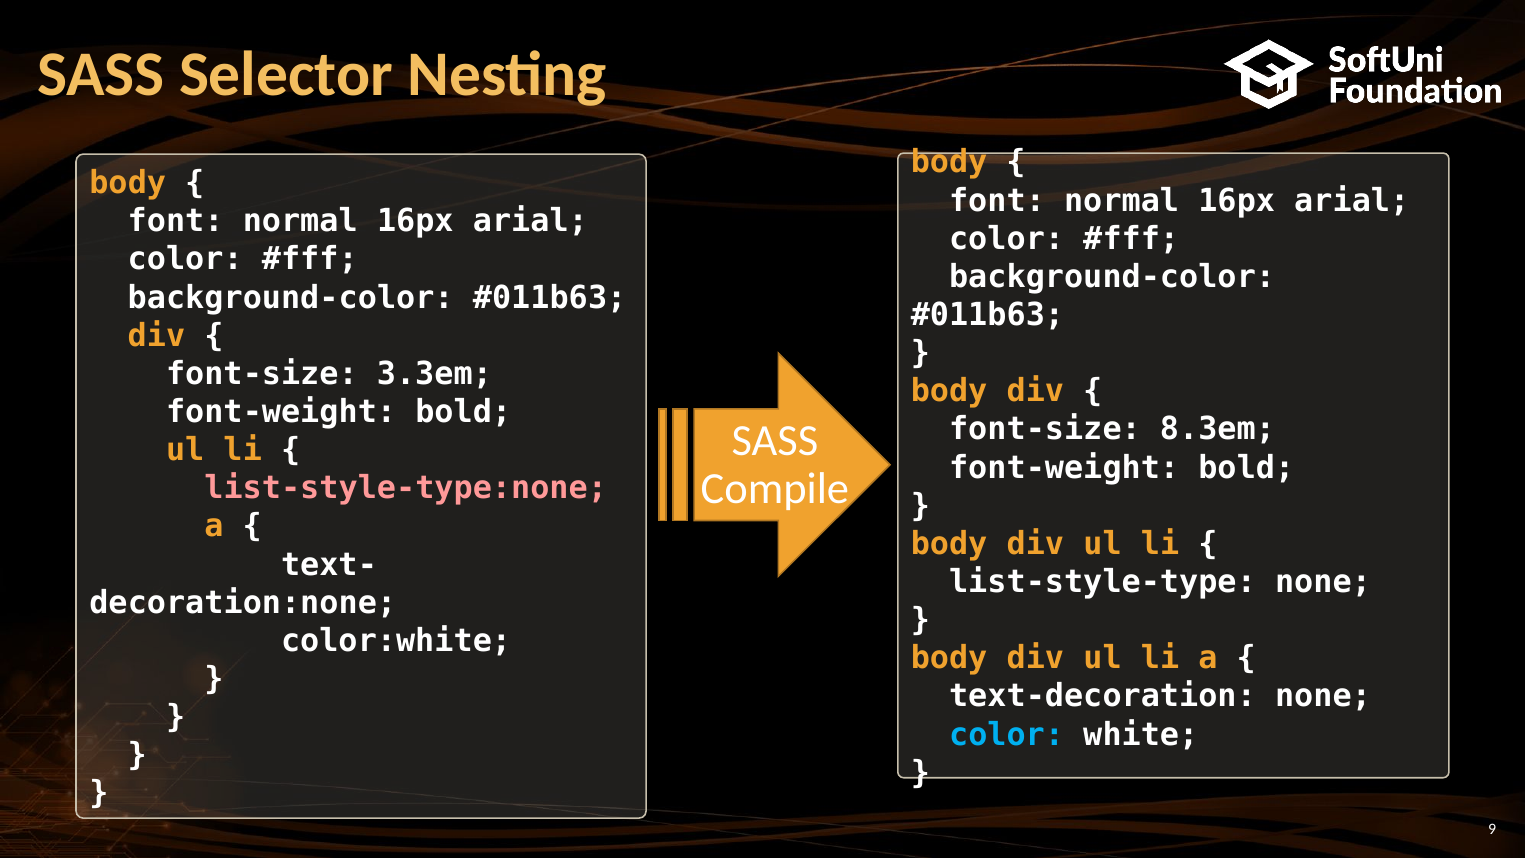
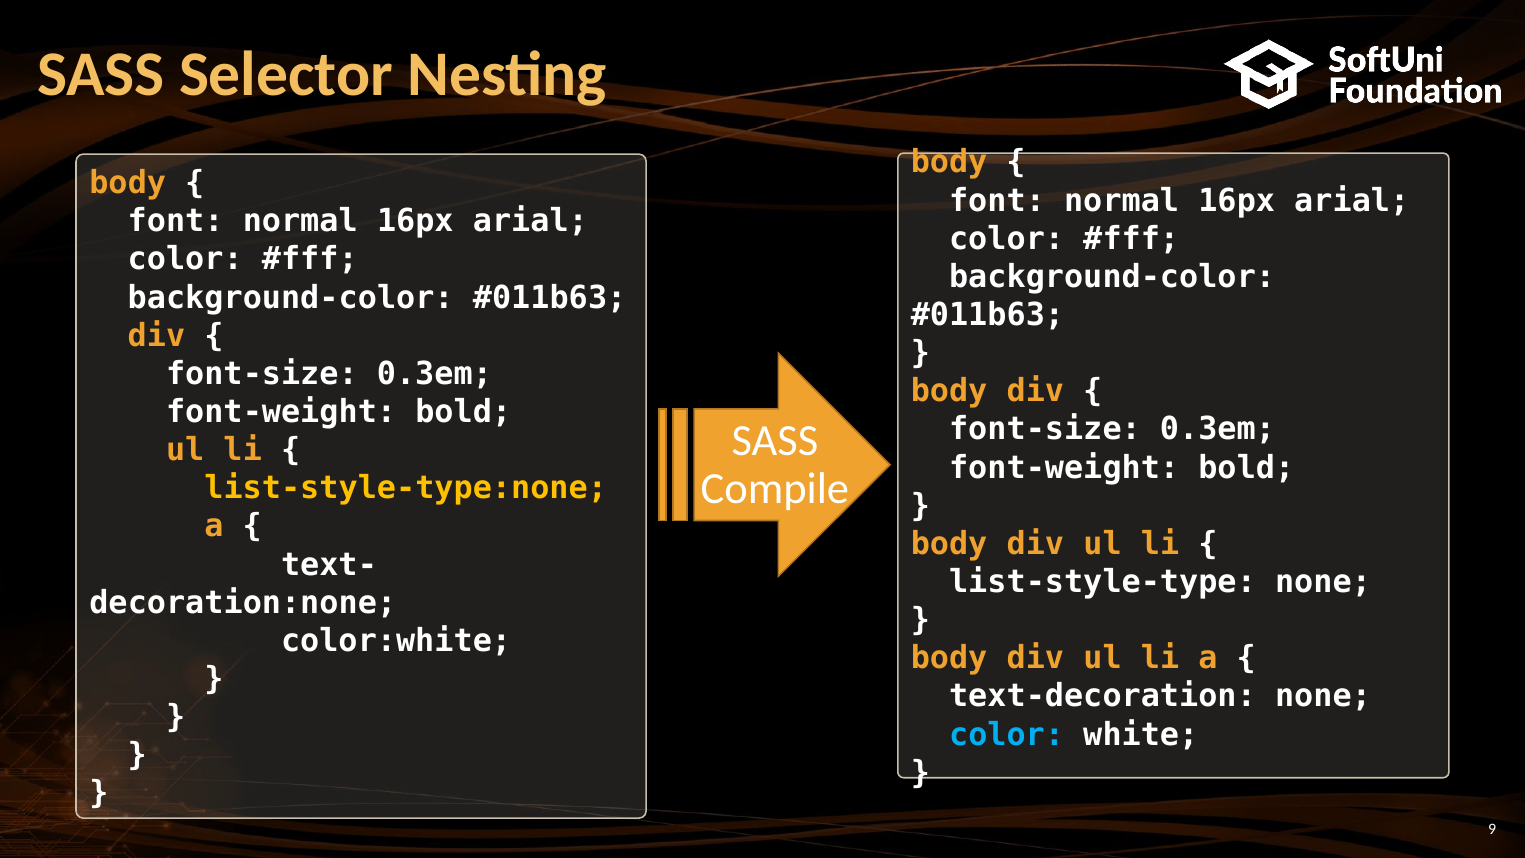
3.3em: 3.3em -> 0.3em (434, 374)
8.3em: 8.3em -> 0.3em (1217, 429)
list-style-type:none colour: pink -> yellow (406, 488)
